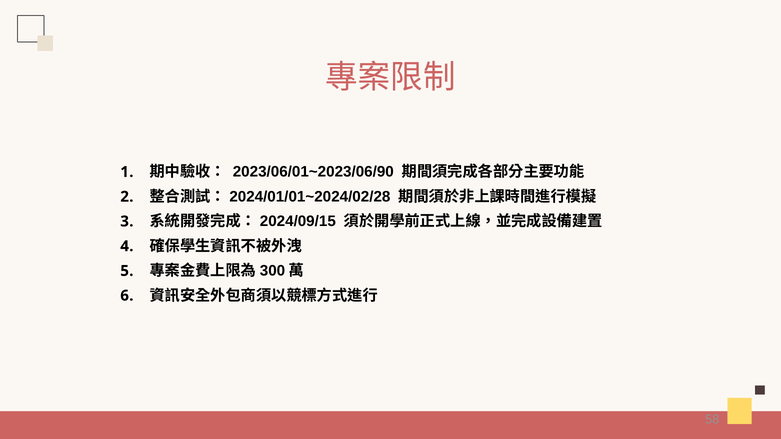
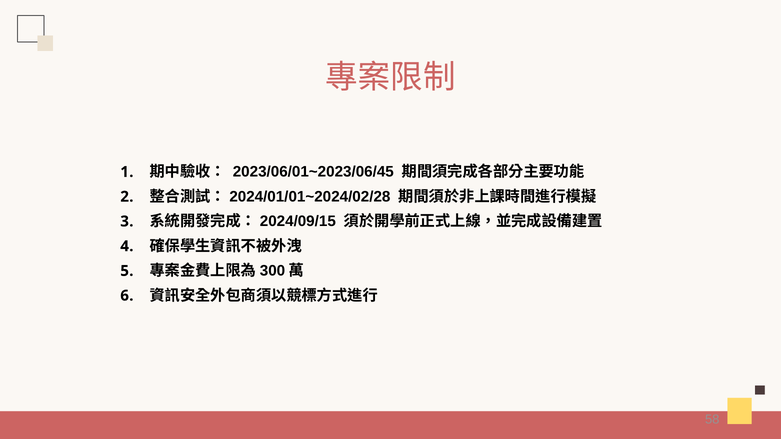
2023/06/01~2023/06/90: 2023/06/01~2023/06/90 -> 2023/06/01~2023/06/45 (313, 172)
